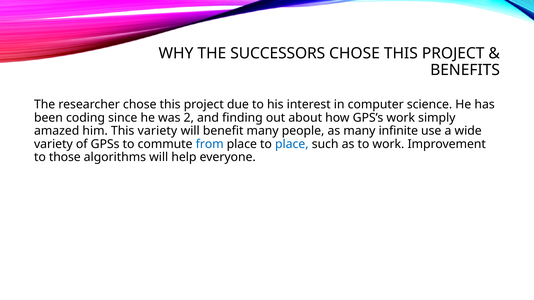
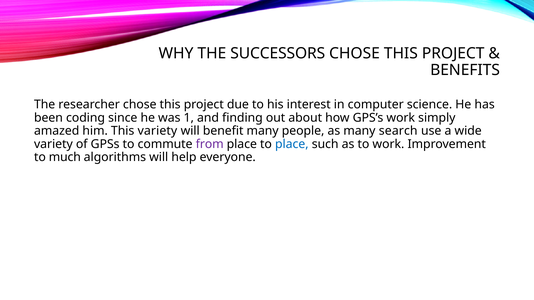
2: 2 -> 1 (189, 118)
infinite: infinite -> search (398, 131)
from colour: blue -> purple (210, 144)
those: those -> much (65, 157)
